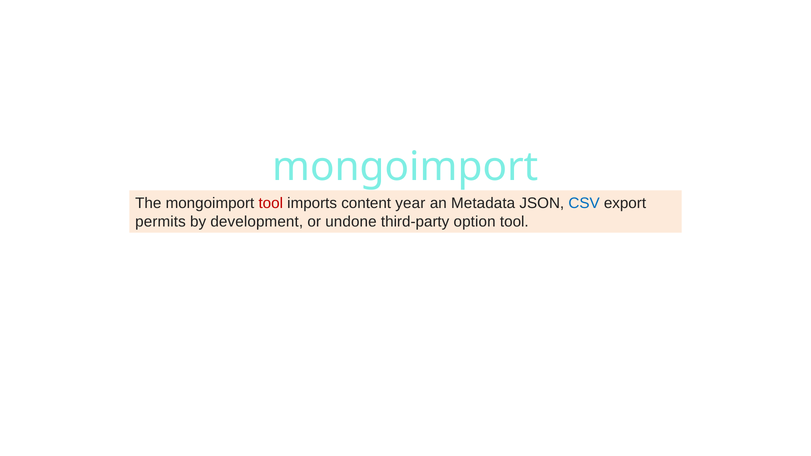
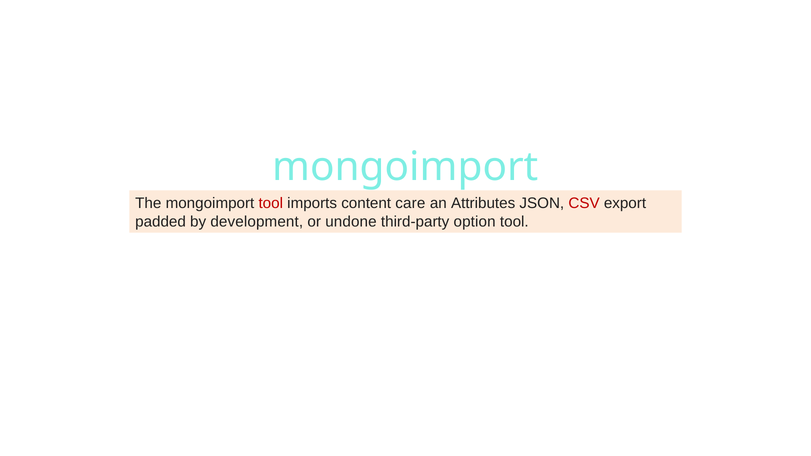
year: year -> care (410, 204)
Metadata: Metadata -> Attributes (483, 204)
CSV colour: blue -> red (584, 204)
permits: permits -> padded (161, 222)
